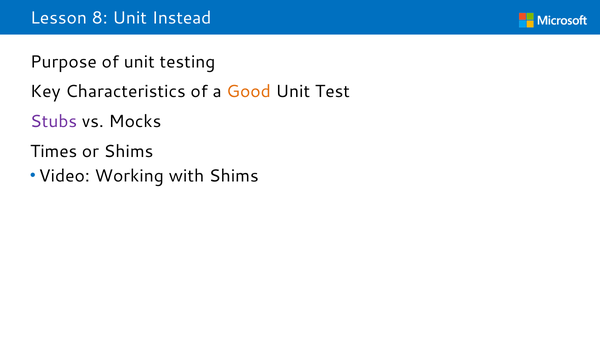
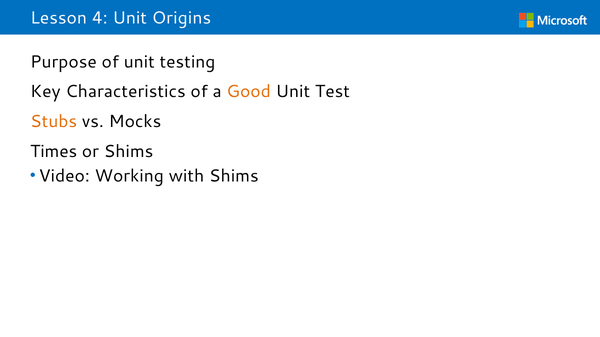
8: 8 -> 4 (100, 18)
Instead: Instead -> Origins (181, 18)
Stubs colour: purple -> orange (54, 122)
